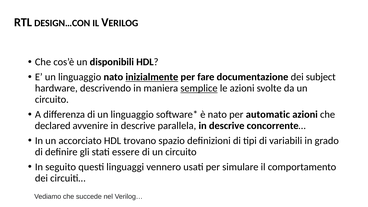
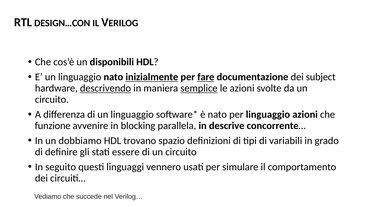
fare underline: none -> present (206, 77)
descrivendo underline: none -> present (106, 88)
per automatic: automatic -> linguaggio (268, 114)
declared: declared -> funzione (53, 126)
avvenire in descrive: descrive -> blocking (138, 126)
accorciato: accorciato -> dobbiamo (80, 141)
